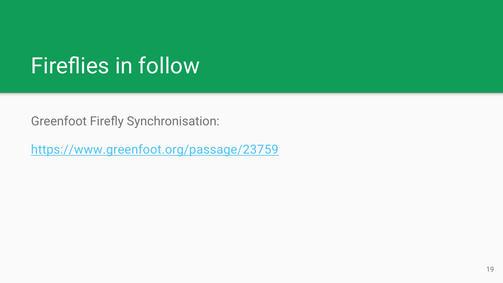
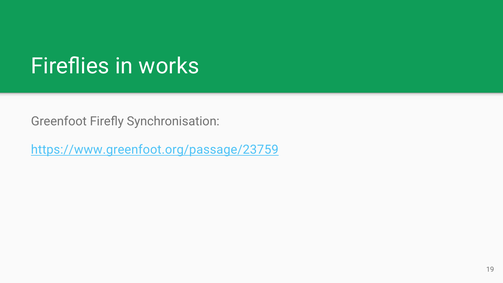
follow: follow -> works (169, 66)
